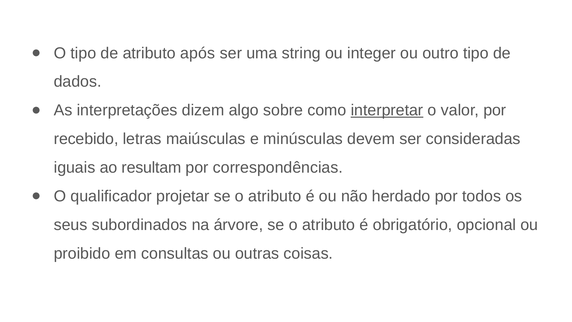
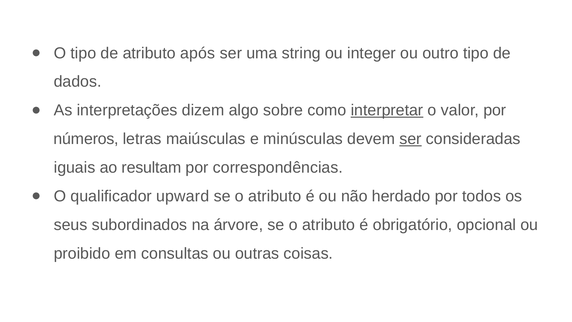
recebido: recebido -> números (86, 139)
ser underline: none -> present (410, 139)
projetar: projetar -> upward (183, 196)
